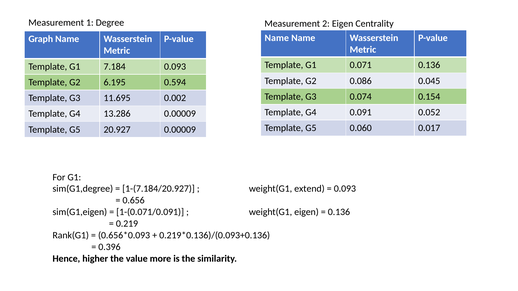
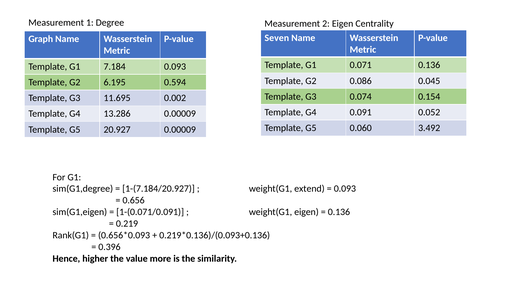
Name: Name -> Seven (277, 38)
0.017: 0.017 -> 3.492 (429, 128)
